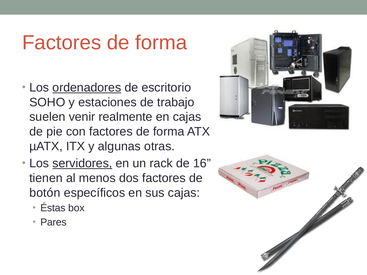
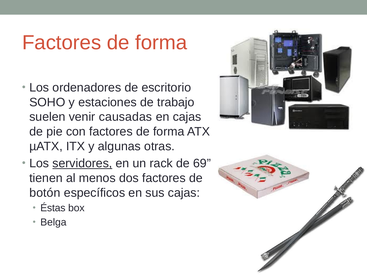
ordenadores underline: present -> none (87, 88)
realmente: realmente -> causadas (125, 117)
16: 16 -> 69 (202, 164)
Pares: Pares -> Belga (53, 223)
